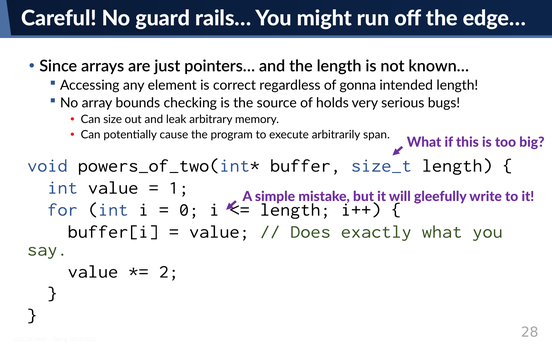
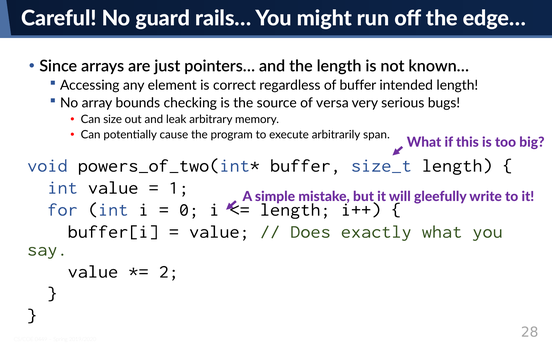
of gonna: gonna -> buffer (358, 85)
holds: holds -> versa (332, 103)
